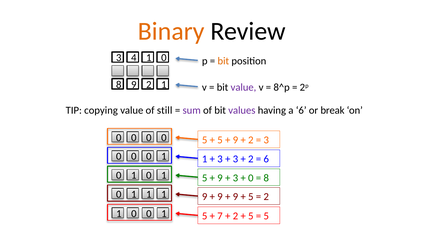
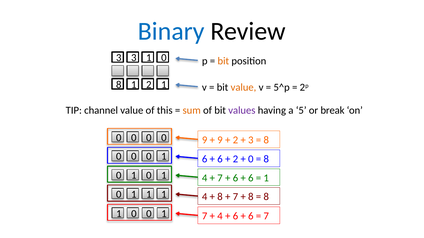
Binary colour: orange -> blue (171, 31)
3 4: 4 -> 3 (134, 58)
8 9: 9 -> 1 (134, 85)
value colour: purple -> orange (243, 88)
8^p: 8^p -> 5^p (282, 88)
copying: copying -> channel (101, 111)
still: still -> this (165, 111)
sum colour: purple -> orange (192, 111)
a 6: 6 -> 5 (301, 111)
5: 5 -> 9 (205, 140)
5: 5 -> 9 (220, 140)
9: 9 -> 2 (235, 140)
2: 2 -> 3 (251, 140)
3: 3 -> 8 (266, 140)
1: 1 -> 6 (205, 159)
3: 3 -> 6 (220, 159)
3: 3 -> 2 (235, 159)
2: 2 -> 0 (251, 159)
6: 6 -> 8 (266, 159)
5: 5 -> 4 (205, 178)
9: 9 -> 7 (220, 178)
3: 3 -> 6 (235, 178)
0: 0 -> 6 (251, 178)
8: 8 -> 1 (266, 178)
9: 9 -> 4 (205, 197)
9: 9 -> 8 (220, 197)
9: 9 -> 7 (235, 197)
5: 5 -> 8 (251, 197)
2: 2 -> 8 (266, 197)
5: 5 -> 7 (205, 217)
7: 7 -> 4 (220, 217)
2: 2 -> 6 (235, 217)
5: 5 -> 6 (251, 217)
5: 5 -> 7 (266, 217)
